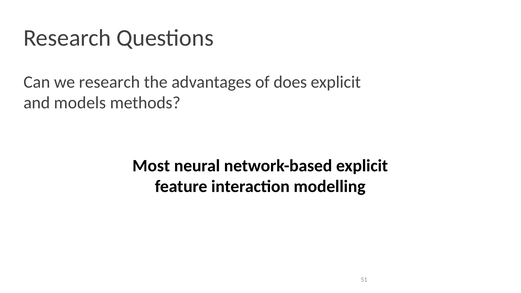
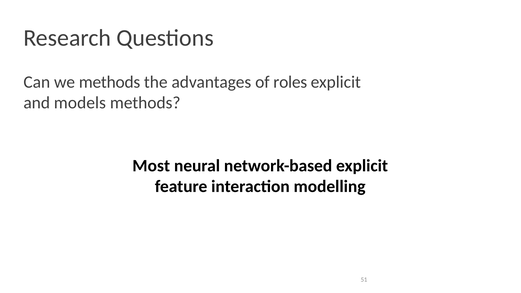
we research: research -> methods (110, 82)
does: does -> roles (290, 82)
